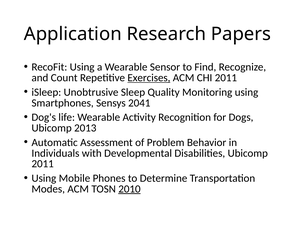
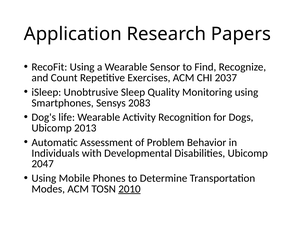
Exercises underline: present -> none (149, 78)
CHI 2011: 2011 -> 2037 (226, 78)
2041: 2041 -> 2083 (139, 103)
2011: 2011 -> 2047 (43, 164)
